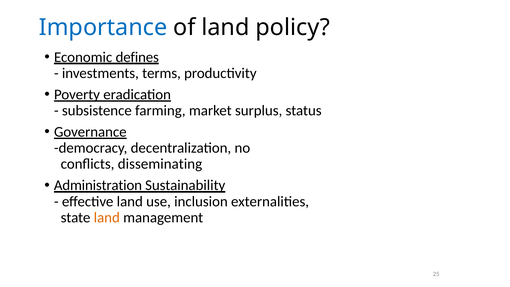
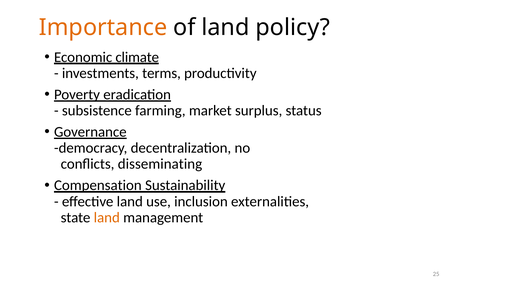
Importance colour: blue -> orange (103, 28)
defines: defines -> climate (137, 57)
Administration: Administration -> Compensation (98, 185)
